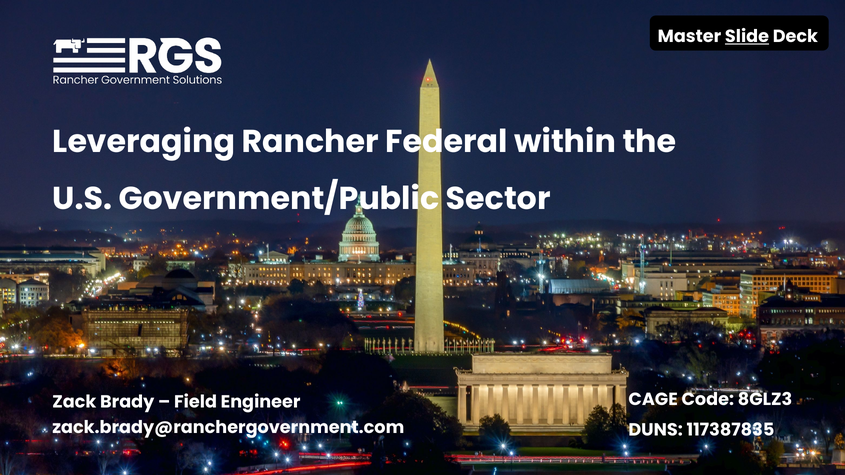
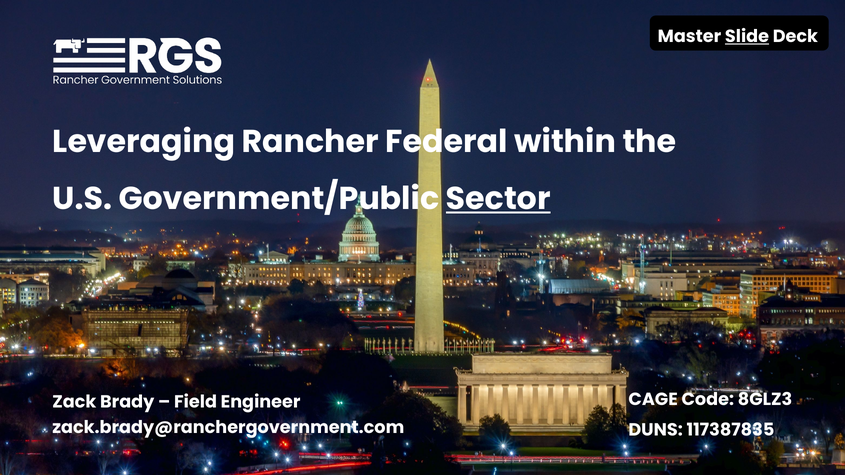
Sector underline: none -> present (498, 199)
